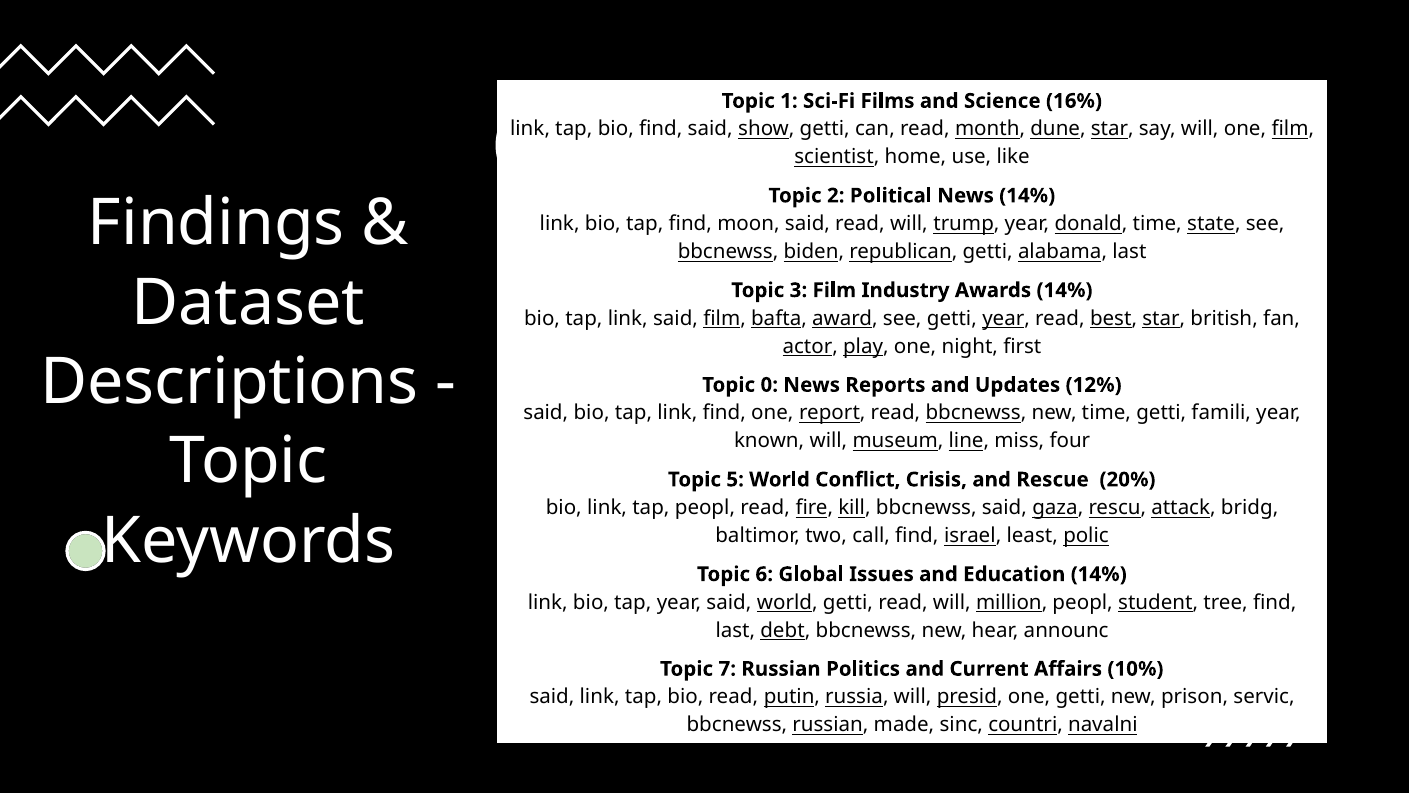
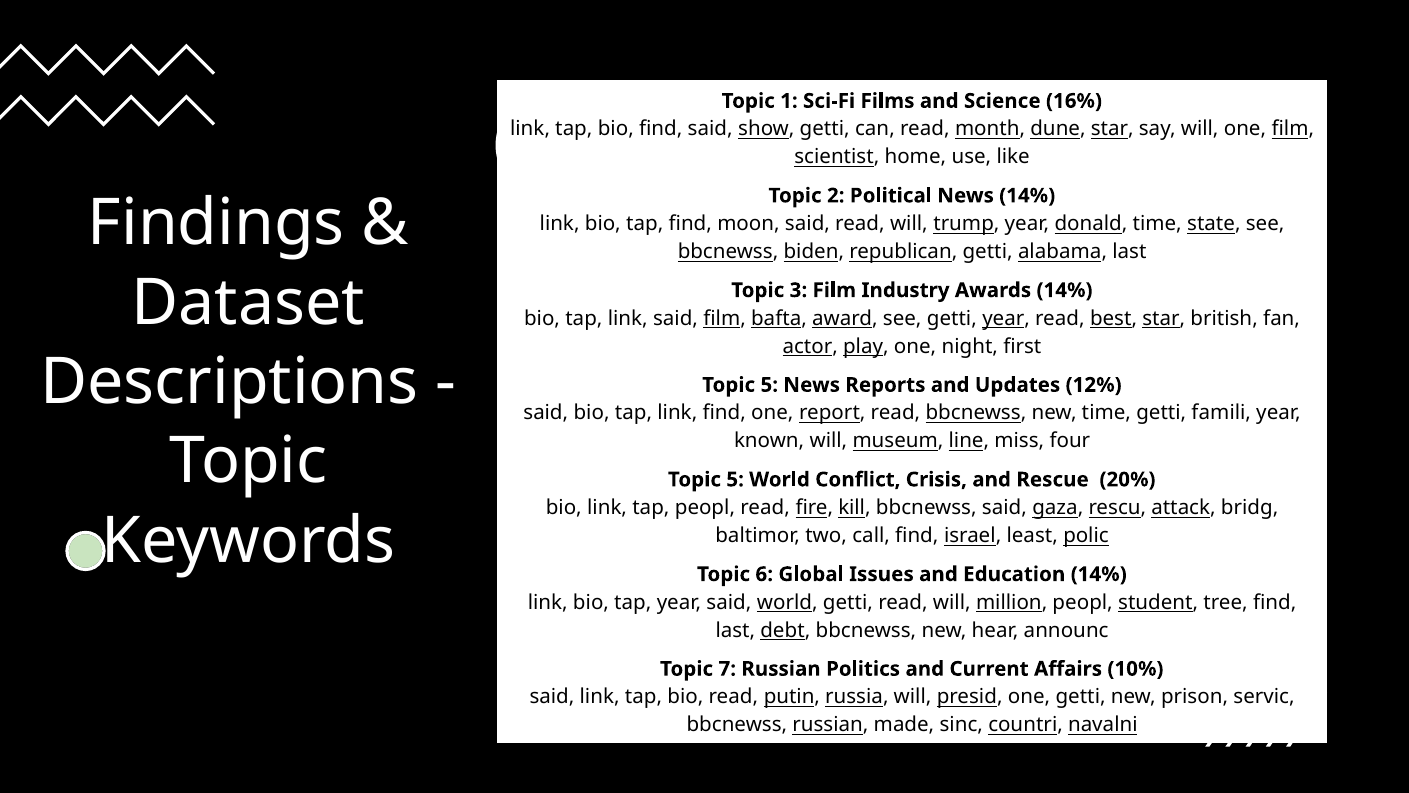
0: 0 -> 5 (769, 385)
